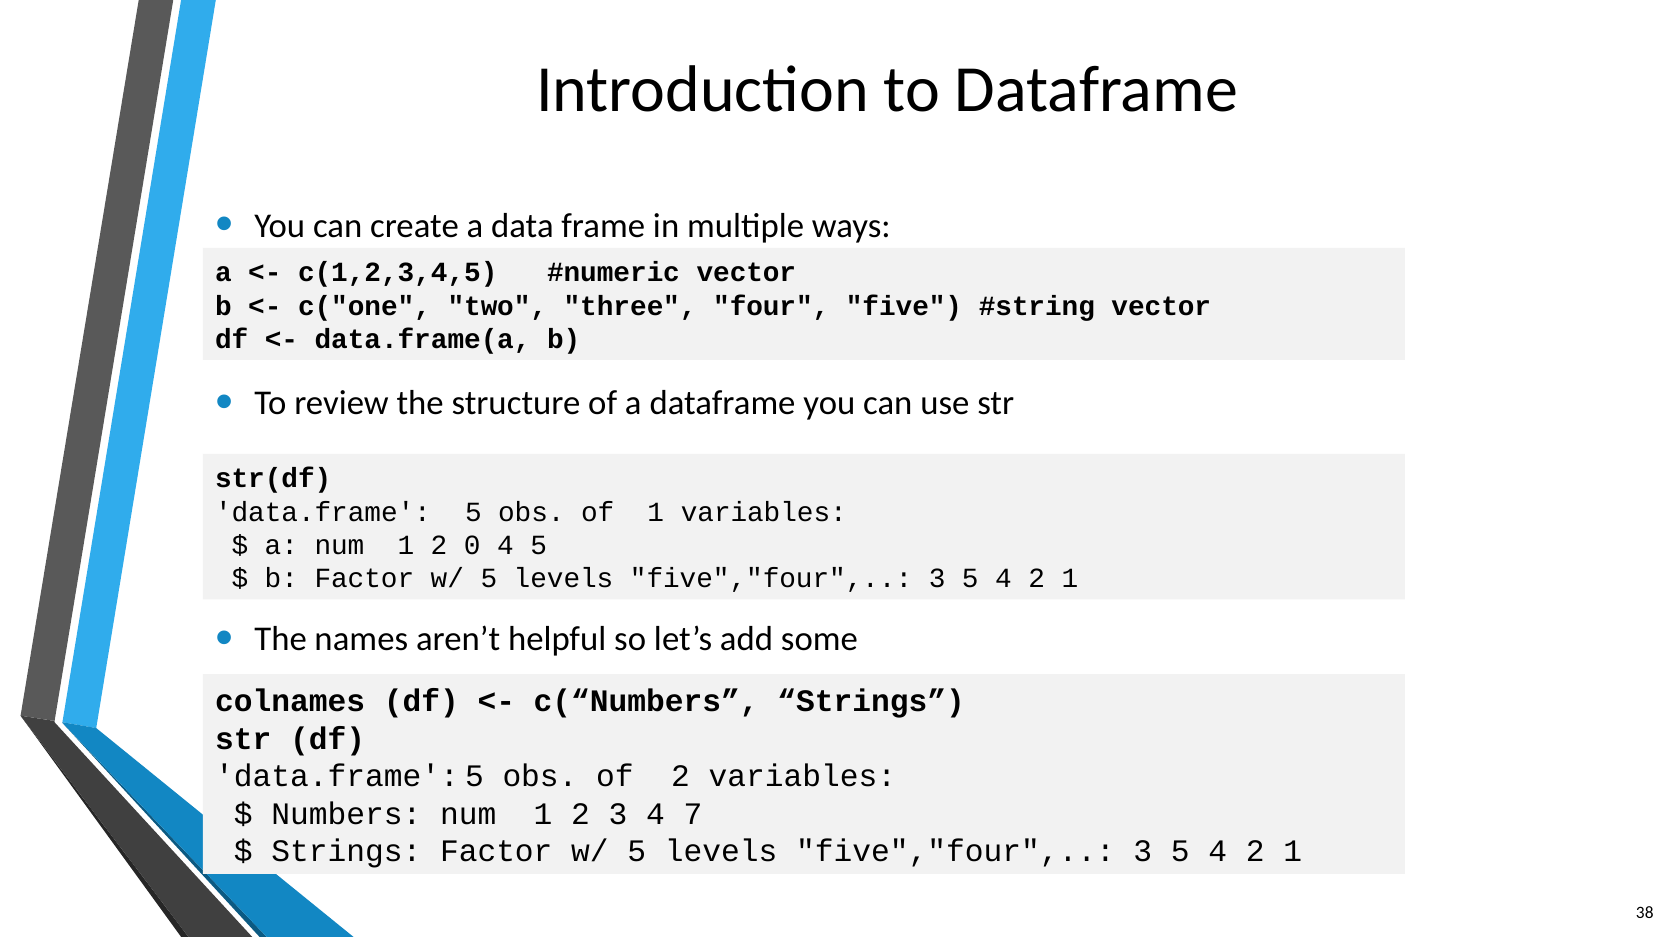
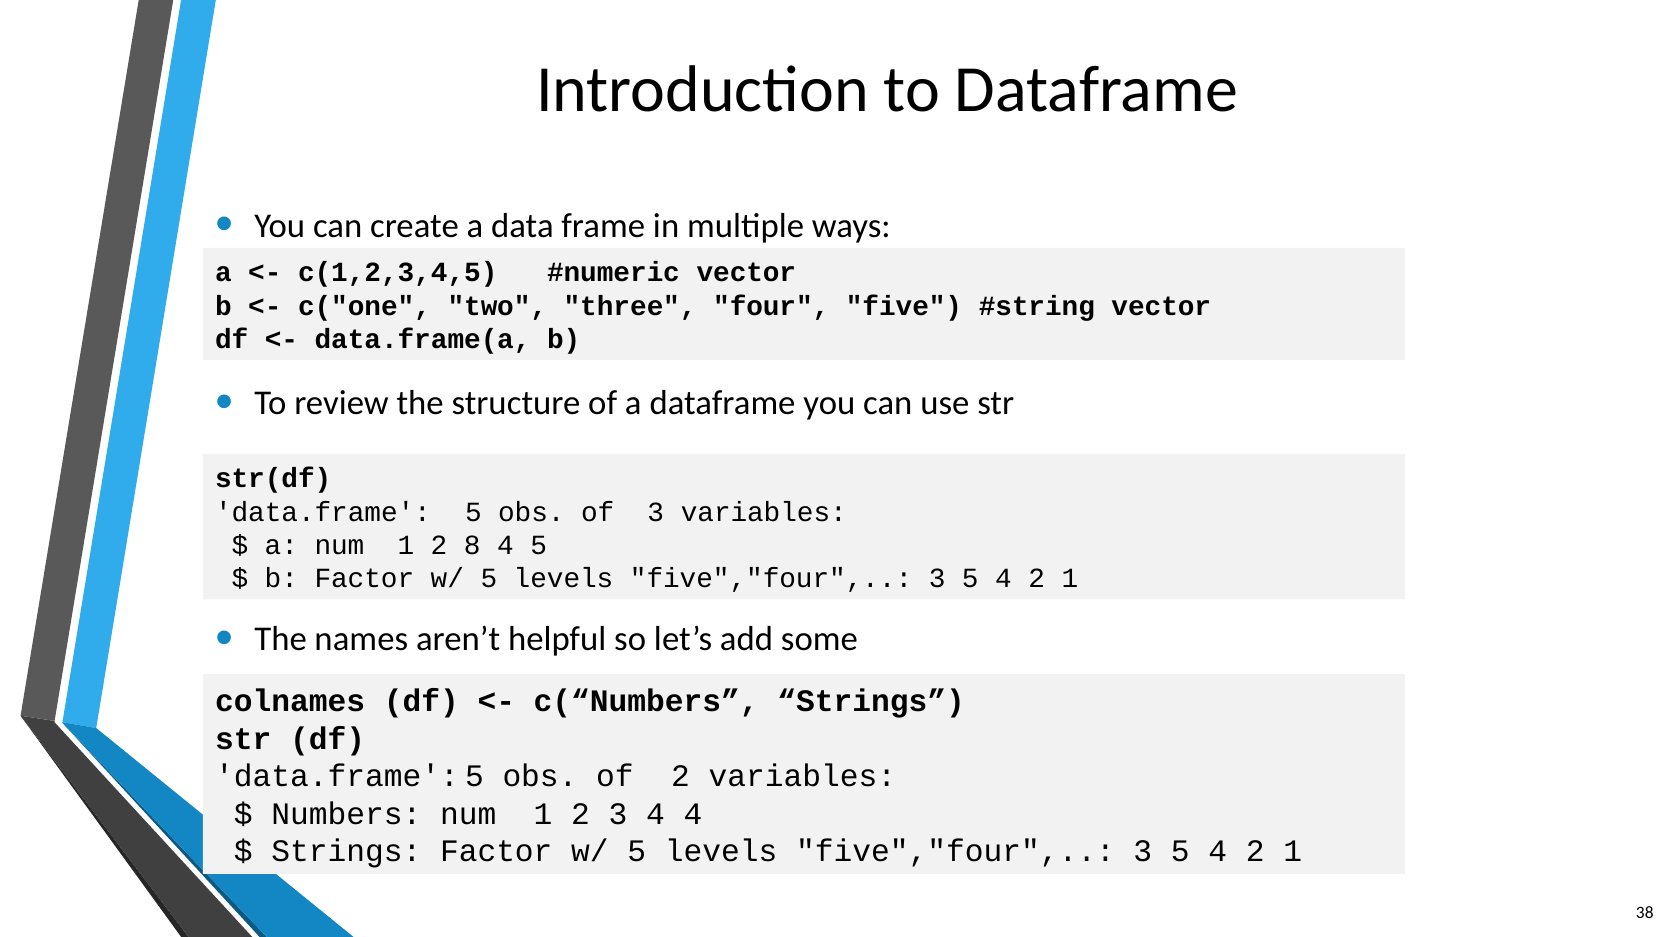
of 1: 1 -> 3 (656, 512)
0: 0 -> 8 (472, 545)
4 7: 7 -> 4 (693, 814)
